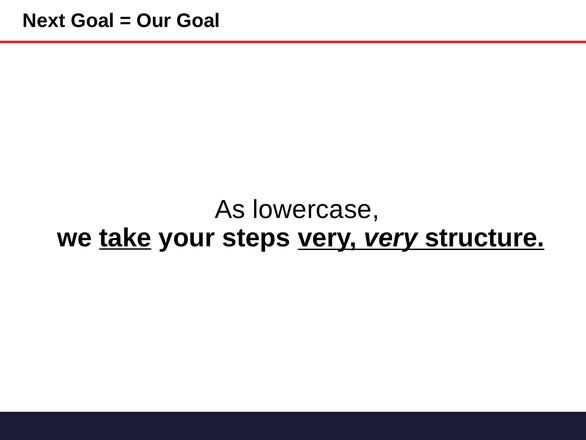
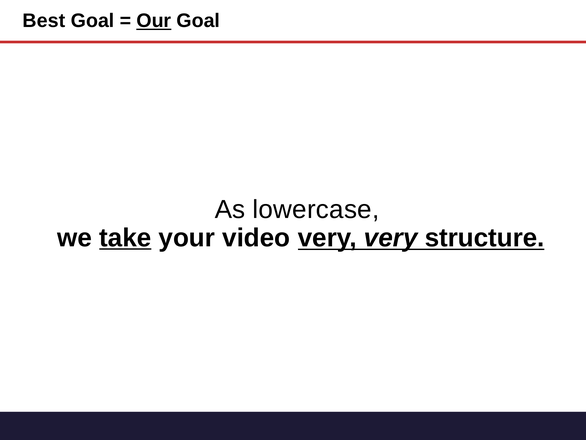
Next: Next -> Best (44, 21)
Our underline: none -> present (154, 21)
steps: steps -> video (256, 238)
